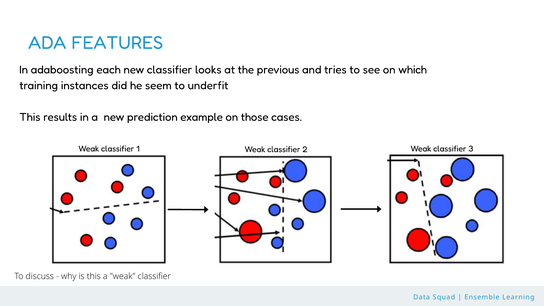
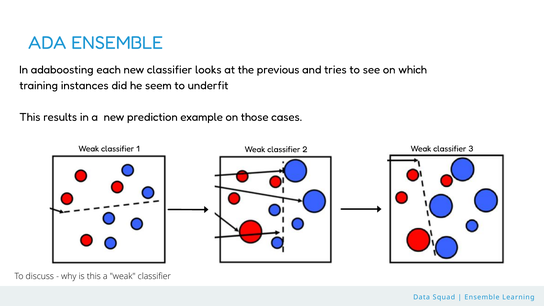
ADA FEATURES: FEATURES -> ENSEMBLE (117, 43)
